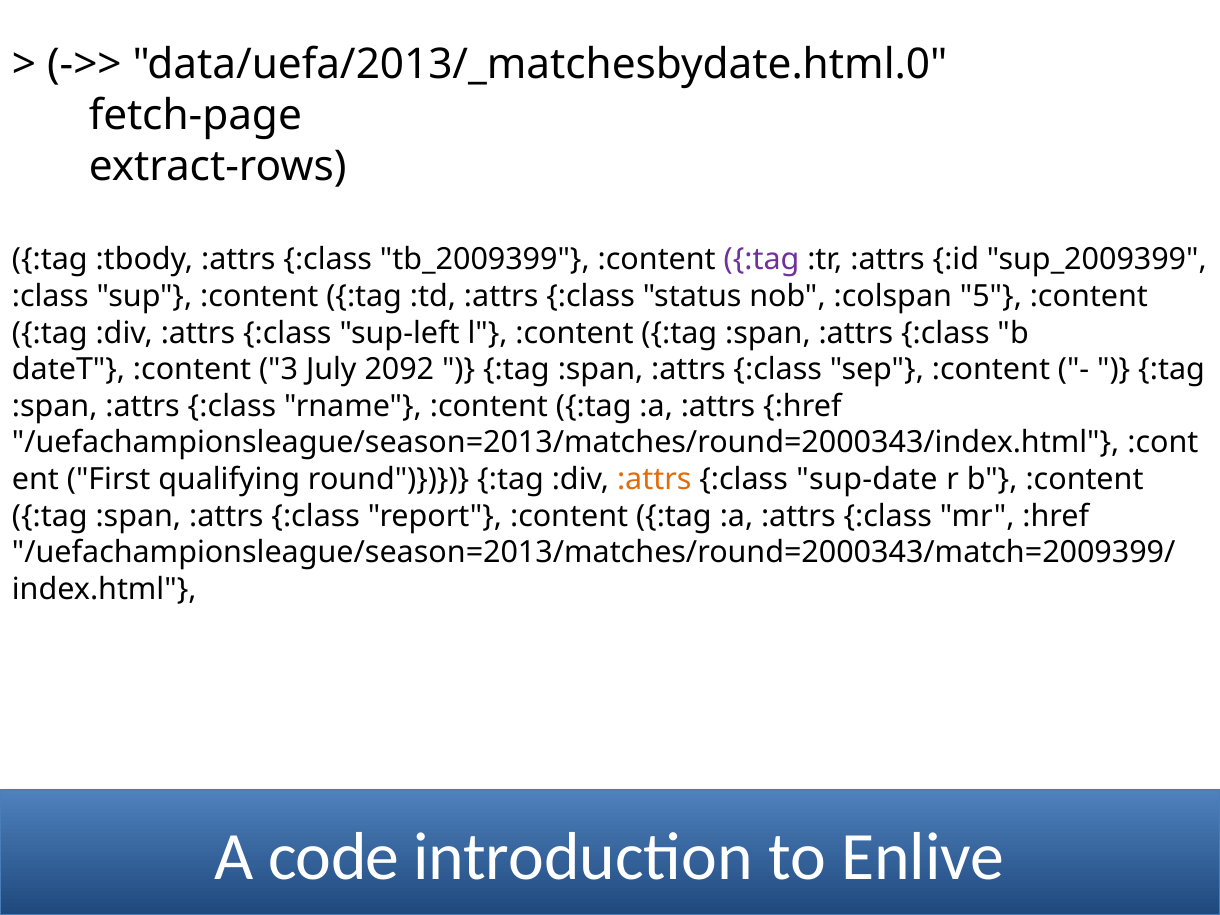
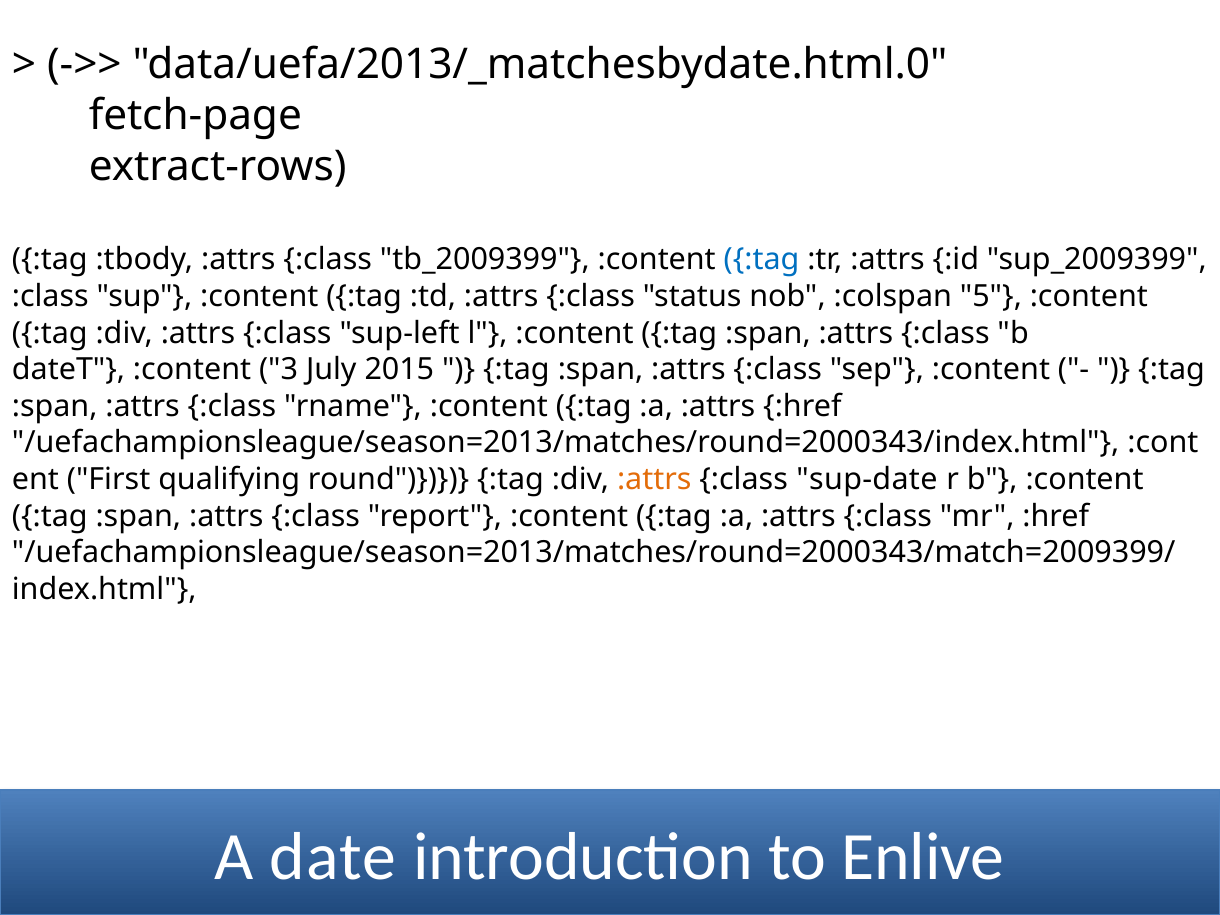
:tag colour: purple -> blue (762, 260)
2092: 2092 -> 2015 (399, 370)
code: code -> date (333, 857)
